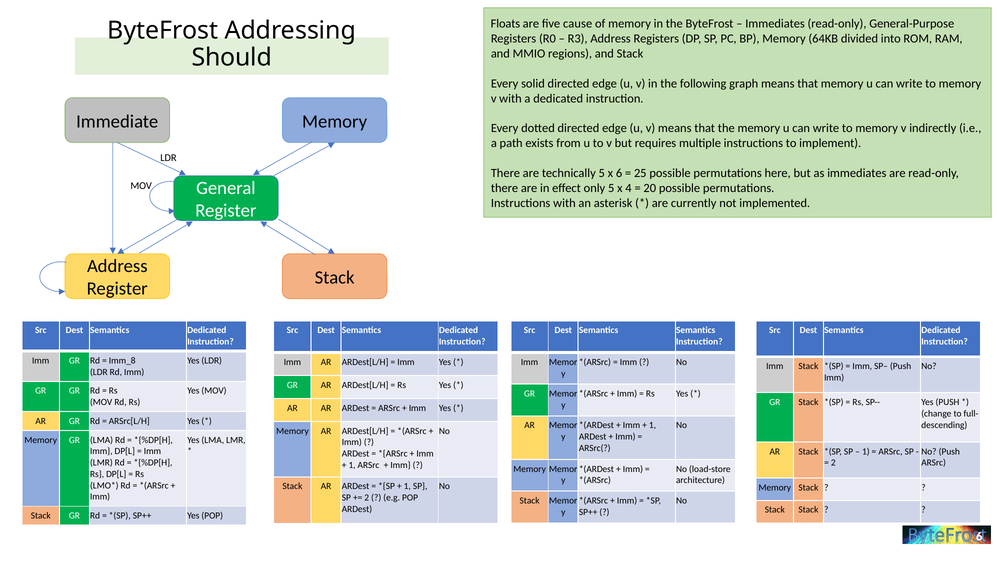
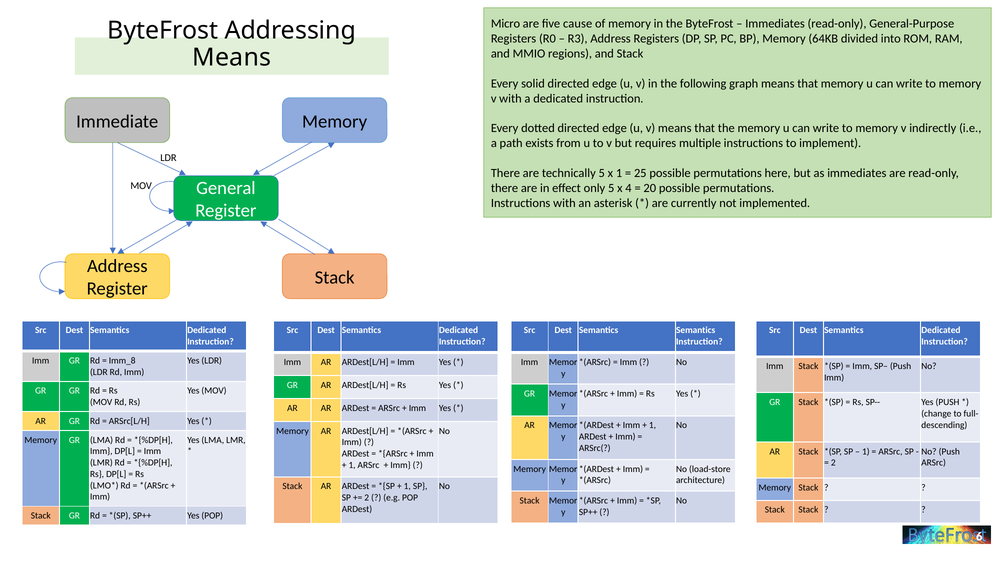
Floats: Floats -> Micro (505, 24)
Should: Should -> Means (232, 57)
x 6: 6 -> 1 (619, 173)
